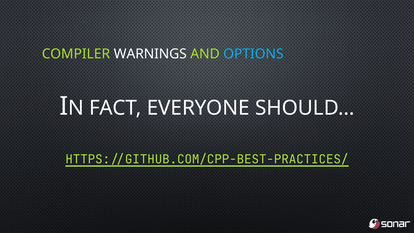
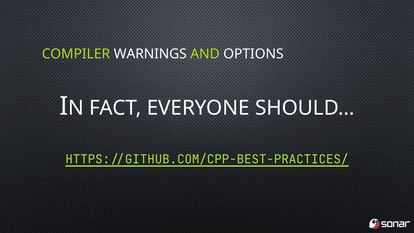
OPTIONS colour: light blue -> white (253, 54)
